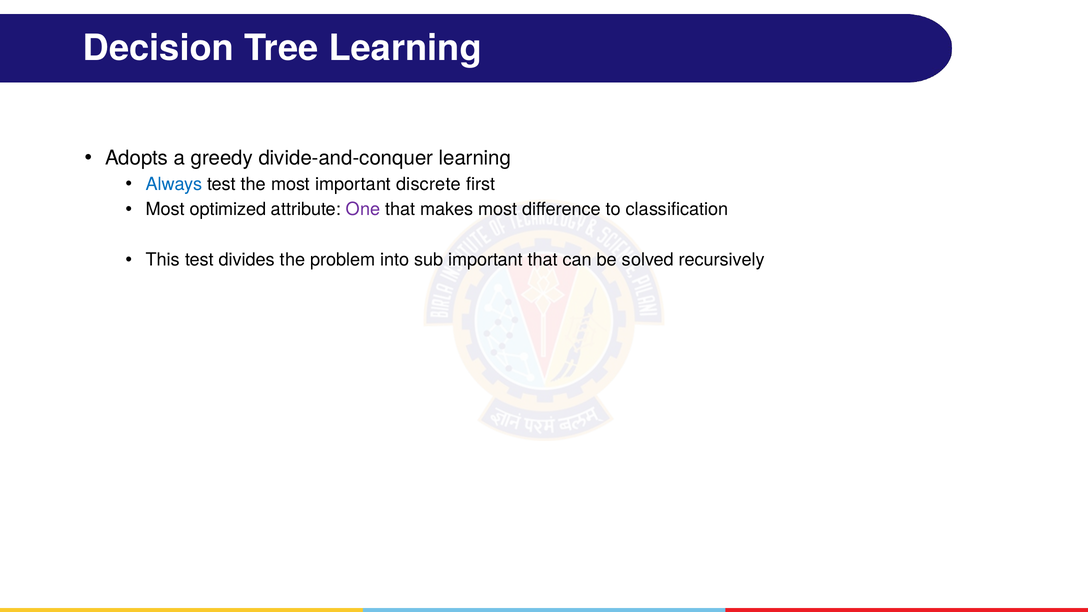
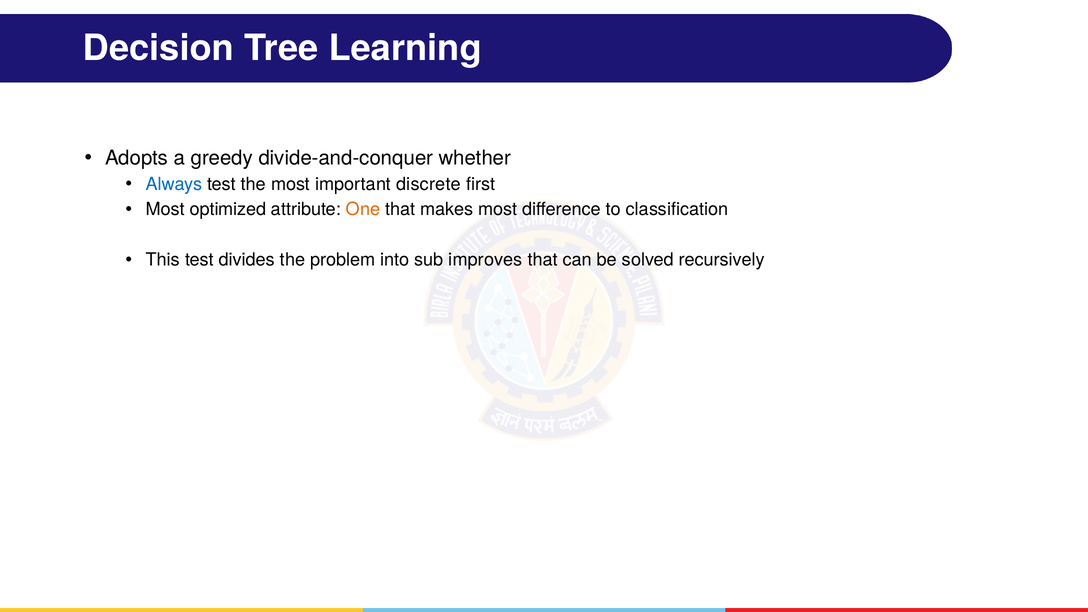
divide-and-conquer learning: learning -> whether (475, 158)
One colour: purple -> orange (363, 209)
sub important: important -> improves (486, 260)
